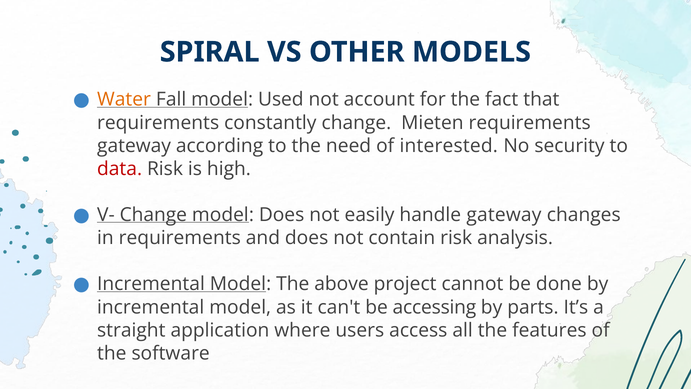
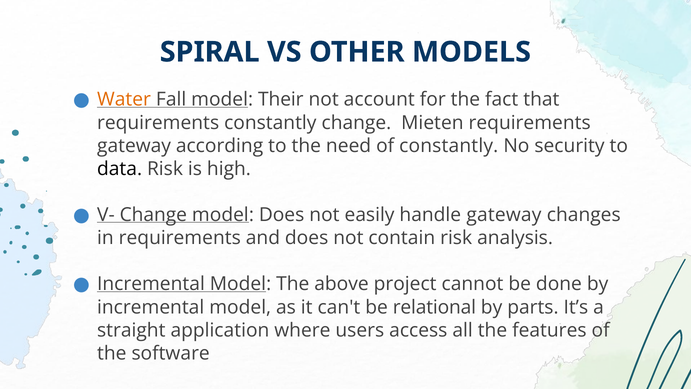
Used: Used -> Their (281, 100)
of interested: interested -> constantly (449, 146)
data colour: red -> black (120, 169)
accessing: accessing -> relational (434, 307)
